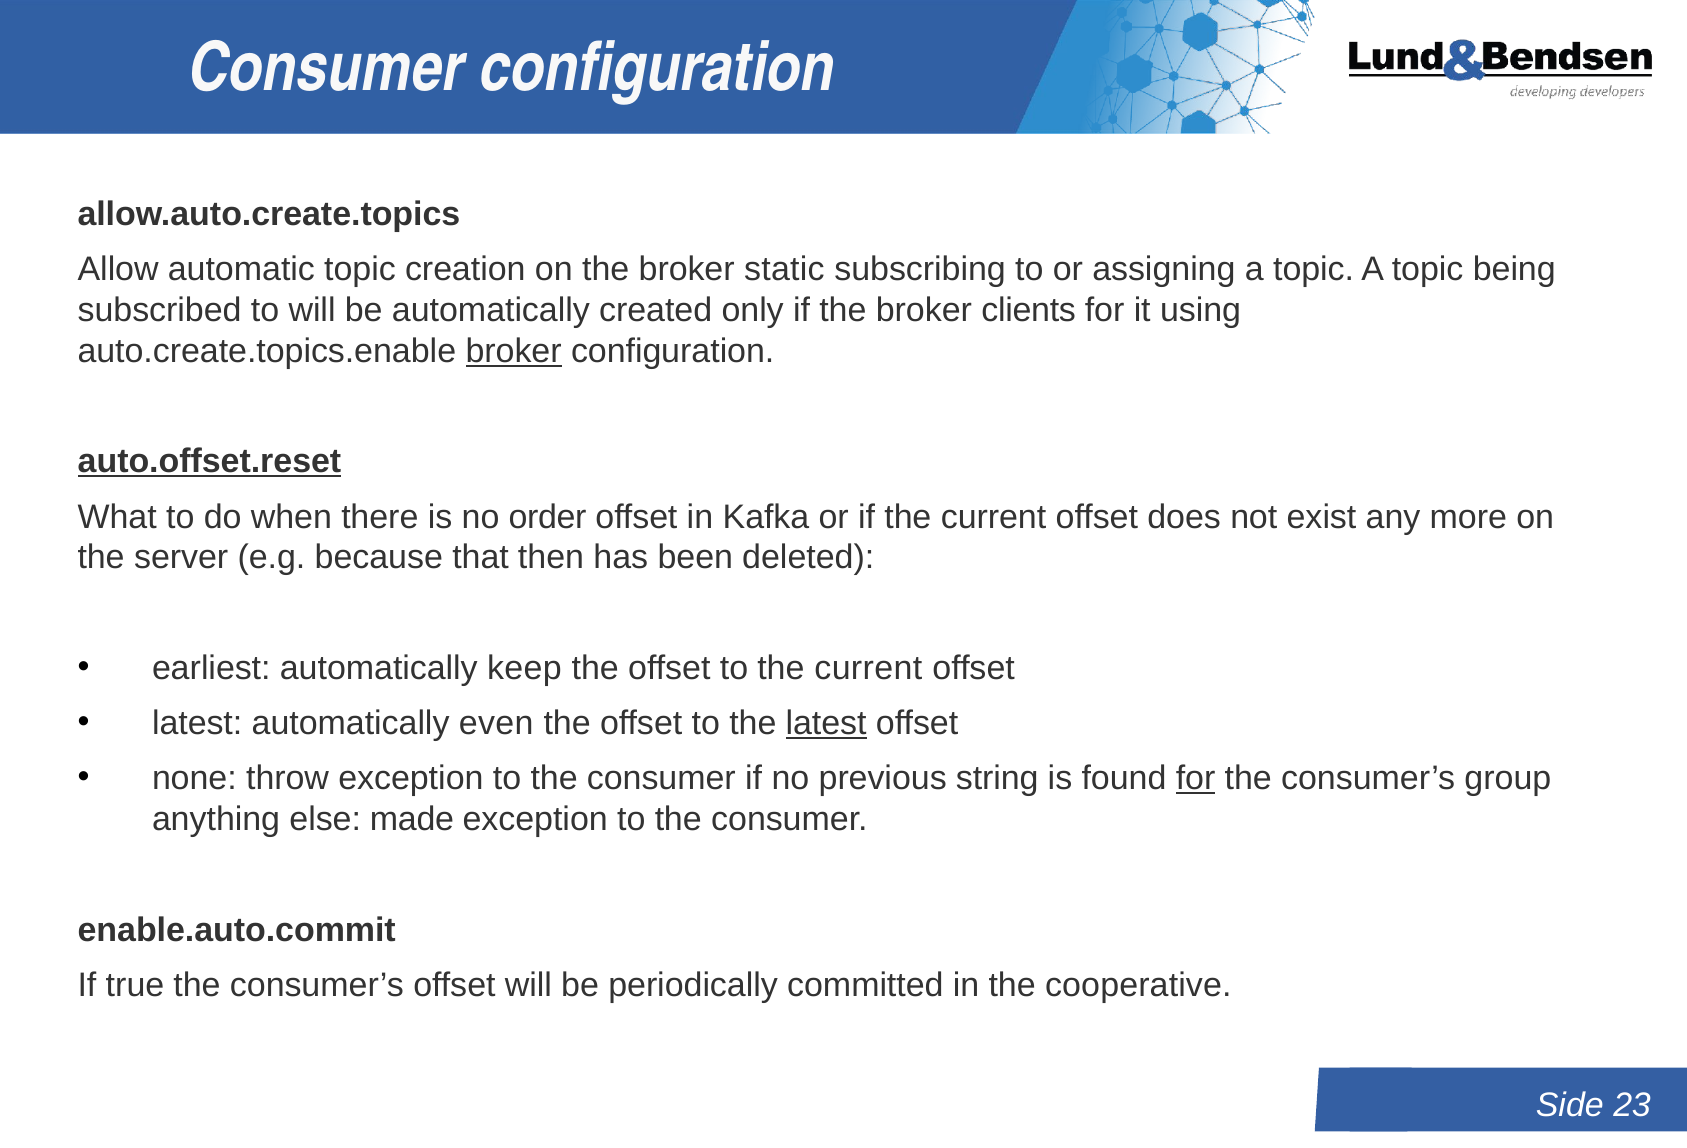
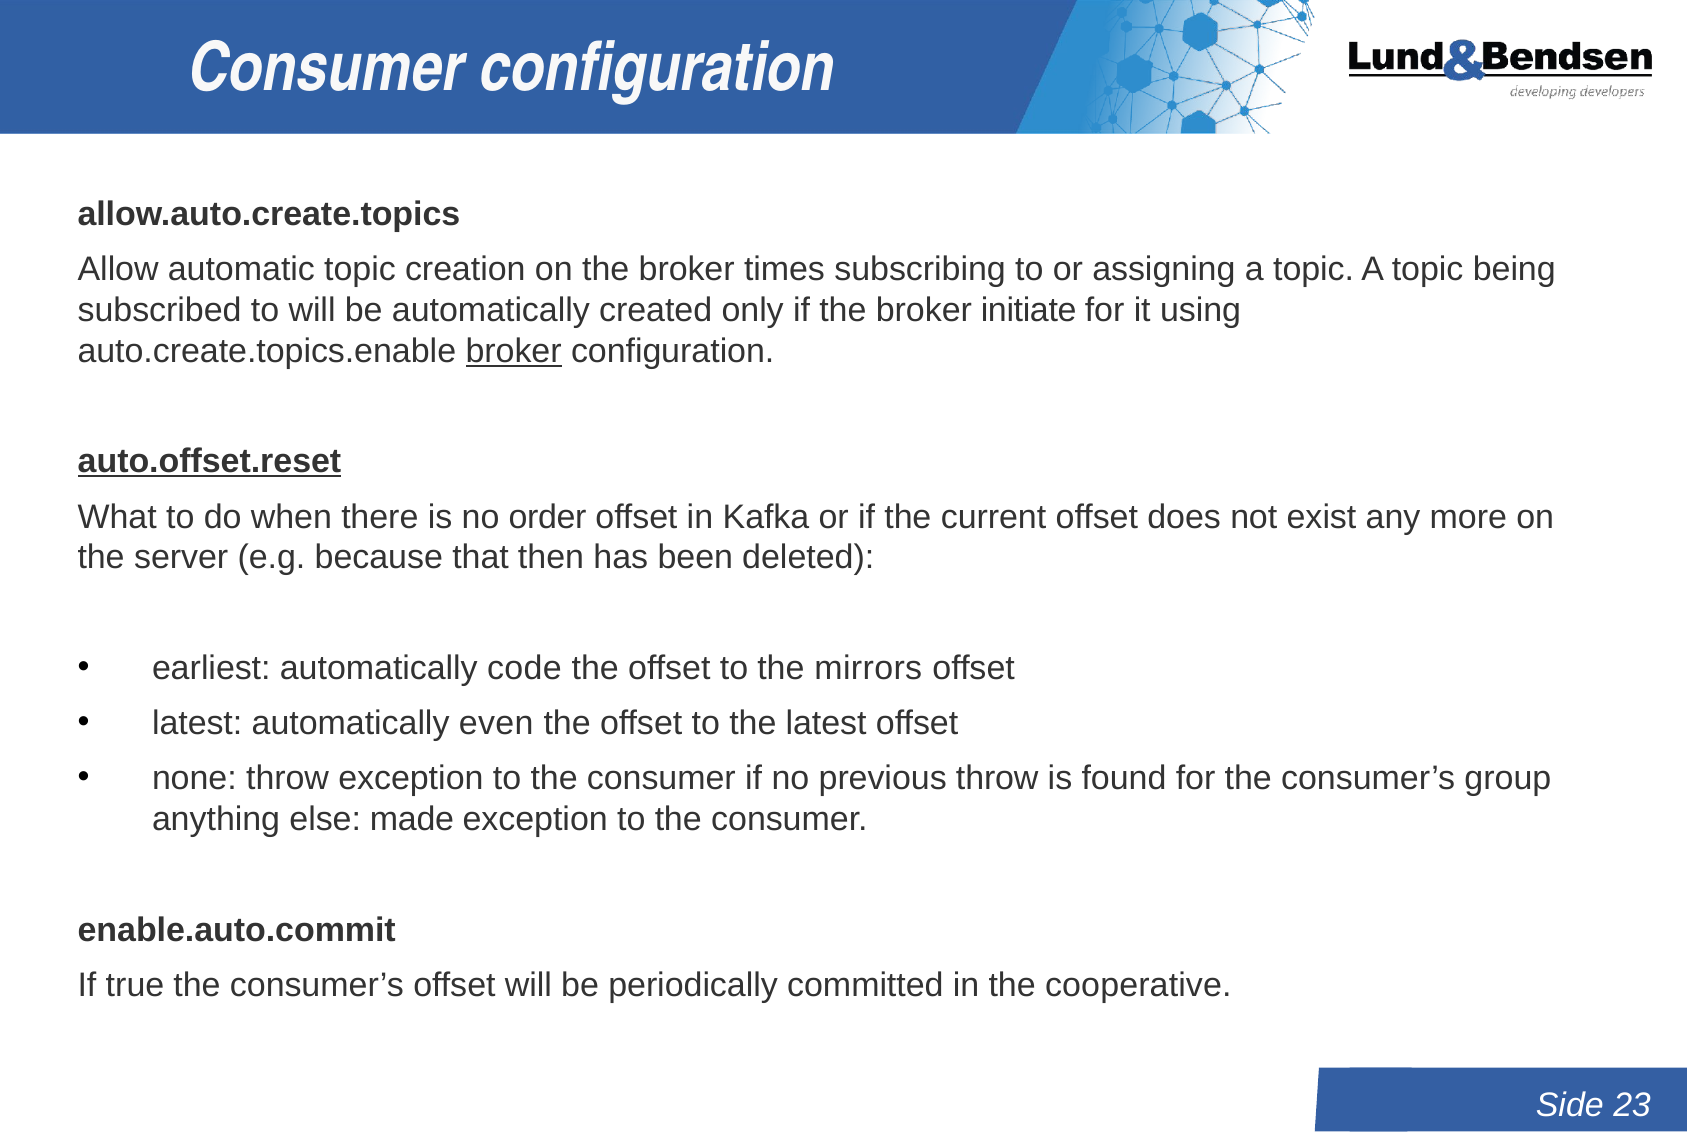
static: static -> times (785, 269)
clients: clients -> initiate (1029, 310)
keep: keep -> code (524, 668)
to the current: current -> mirrors (868, 668)
latest underline: present -> none (826, 723)
previous string: string -> throw (997, 779)
for underline: present -> none (1196, 779)
